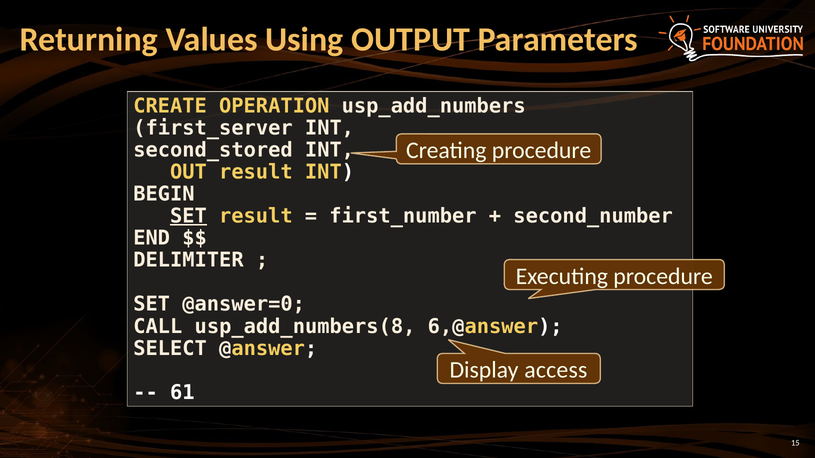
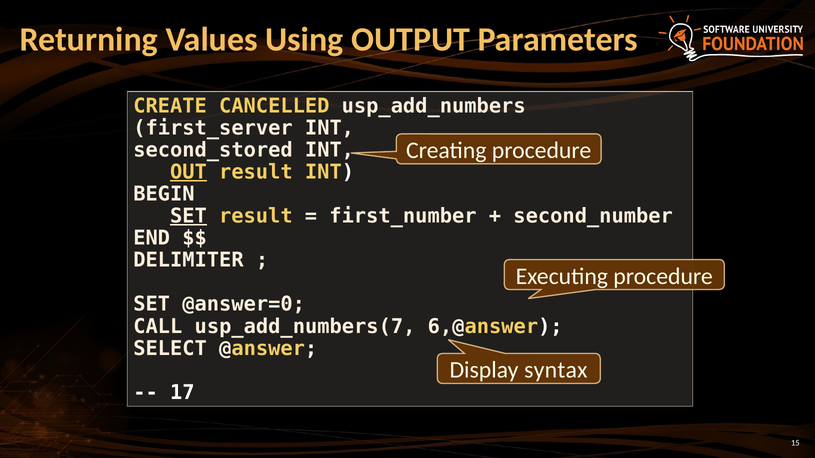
OPERATION: OPERATION -> CANCELLED (274, 106)
OUT underline: none -> present (188, 172)
usp_add_numbers(8: usp_add_numbers(8 -> usp_add_numbers(7 (305, 327)
access: access -> syntax (556, 371)
61: 61 -> 17 (182, 393)
